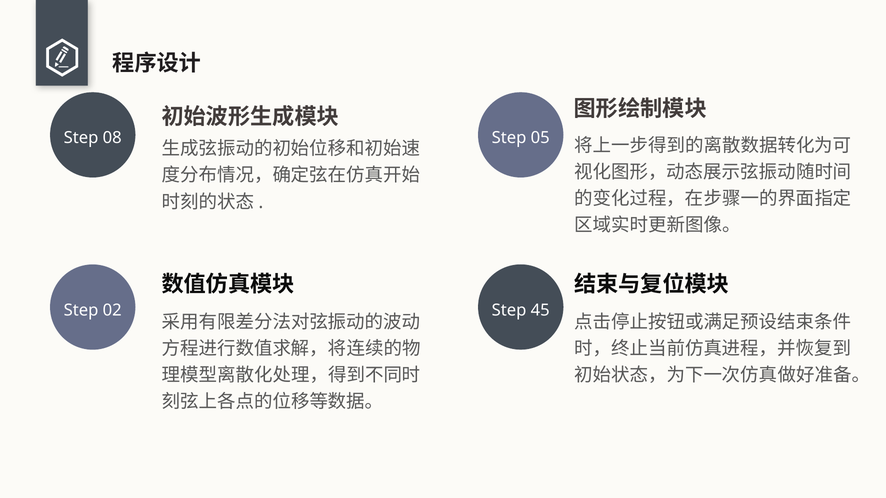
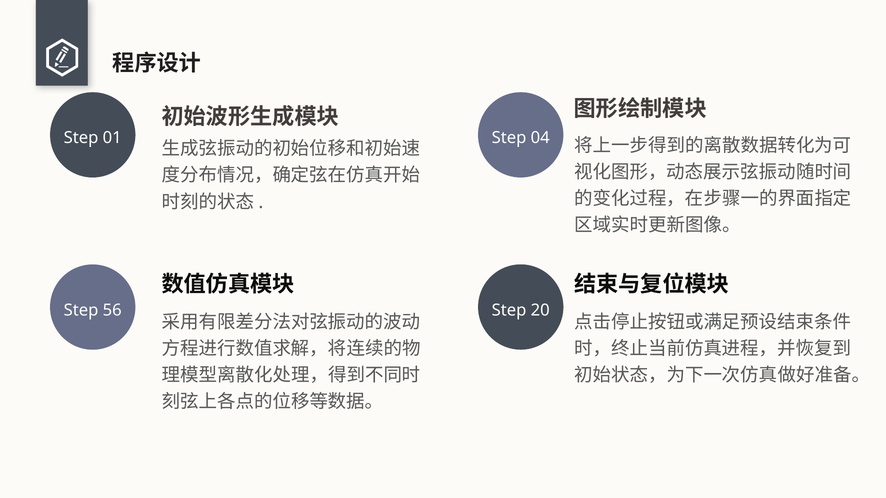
08: 08 -> 01 (112, 138)
05: 05 -> 04 (540, 138)
02: 02 -> 56 (112, 310)
45: 45 -> 20 (540, 310)
